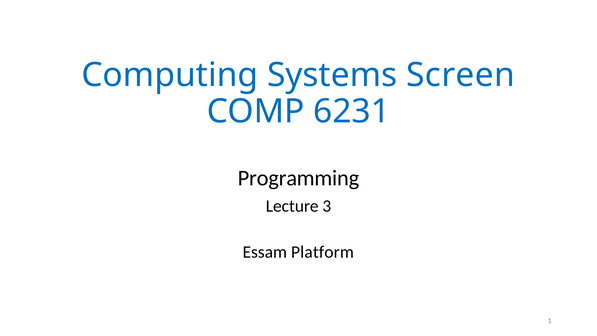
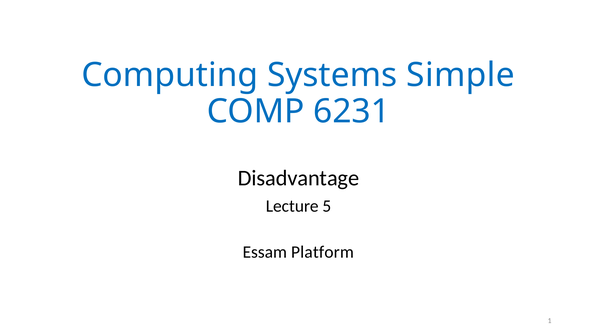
Screen: Screen -> Simple (460, 75)
Programming: Programming -> Disadvantage (299, 178)
3: 3 -> 5 (327, 206)
